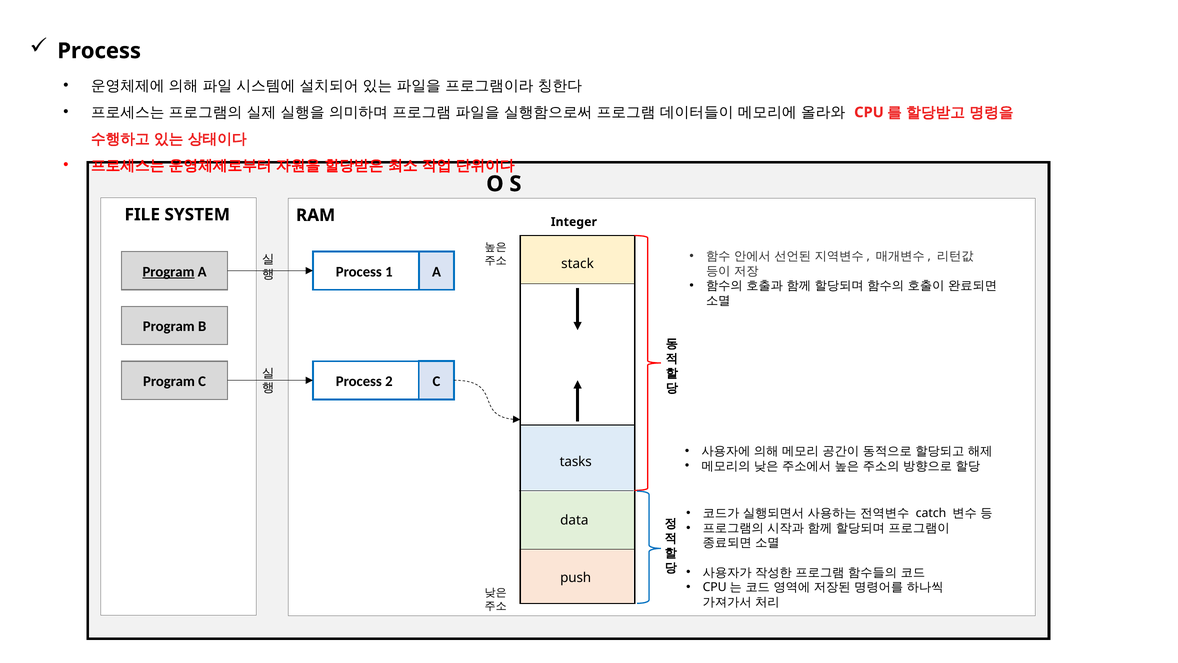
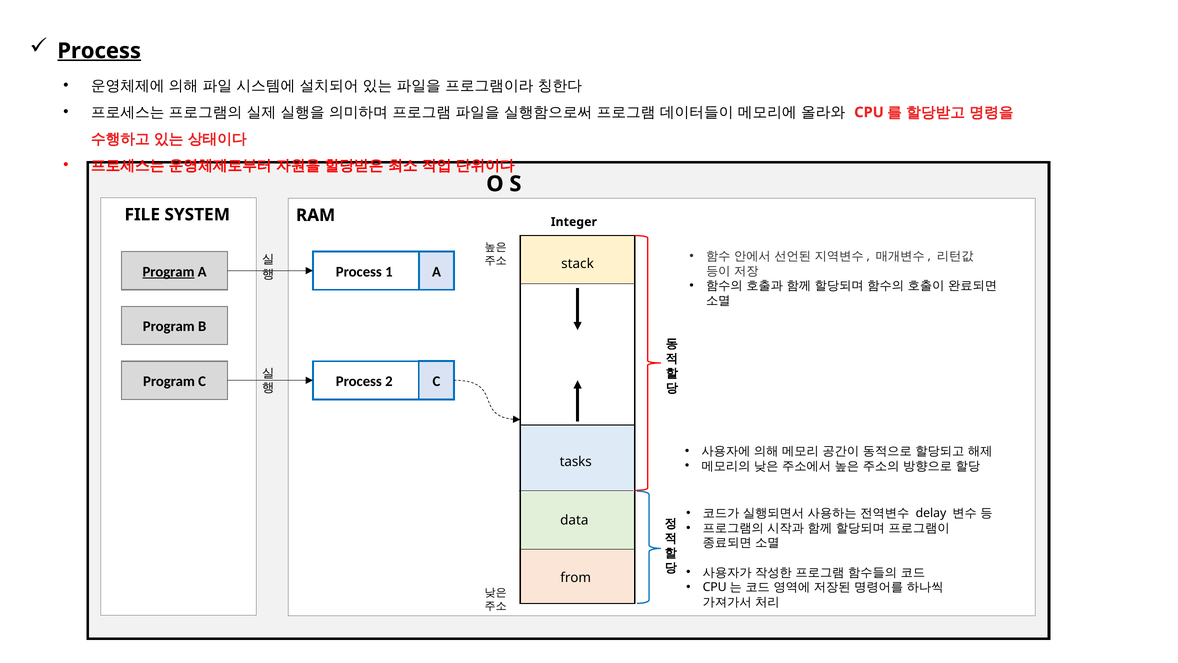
Process underline: none -> present (99, 51)
catch: catch -> delay (931, 513)
push: push -> from (576, 577)
